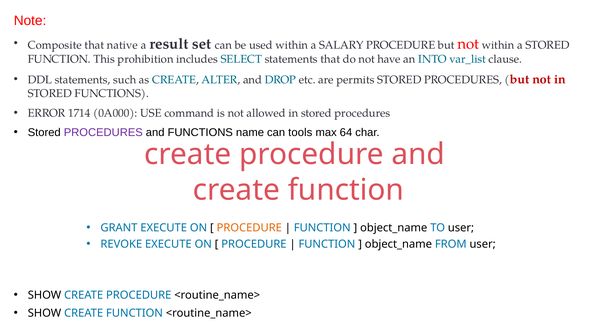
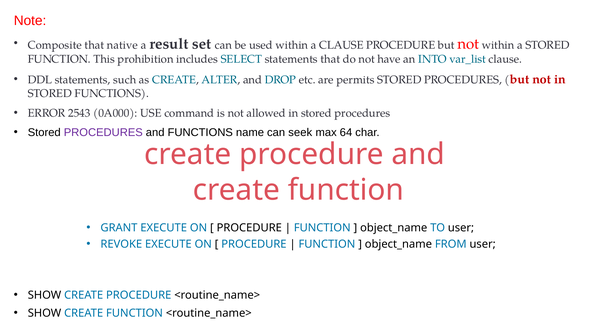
a SALARY: SALARY -> CLAUSE (341, 45)
1714: 1714 -> 2543 (79, 113)
tools: tools -> seek (300, 132)
PROCEDURE colour: orange -> black (249, 228)
